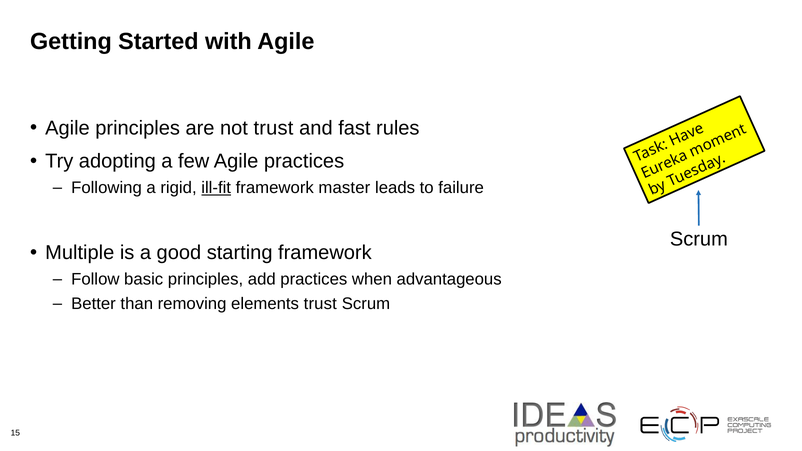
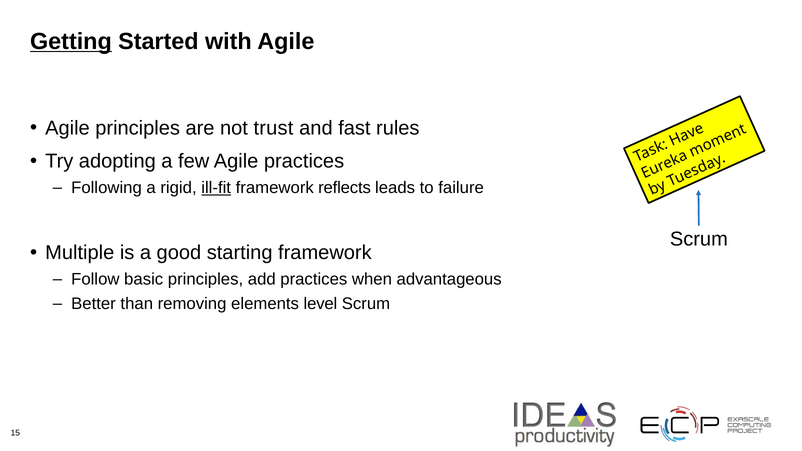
Getting underline: none -> present (71, 41)
master: master -> reflects (345, 188)
elements trust: trust -> level (320, 304)
